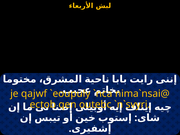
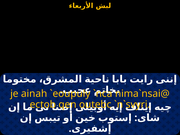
qajwf: qajwf -> ainah (34, 94)
